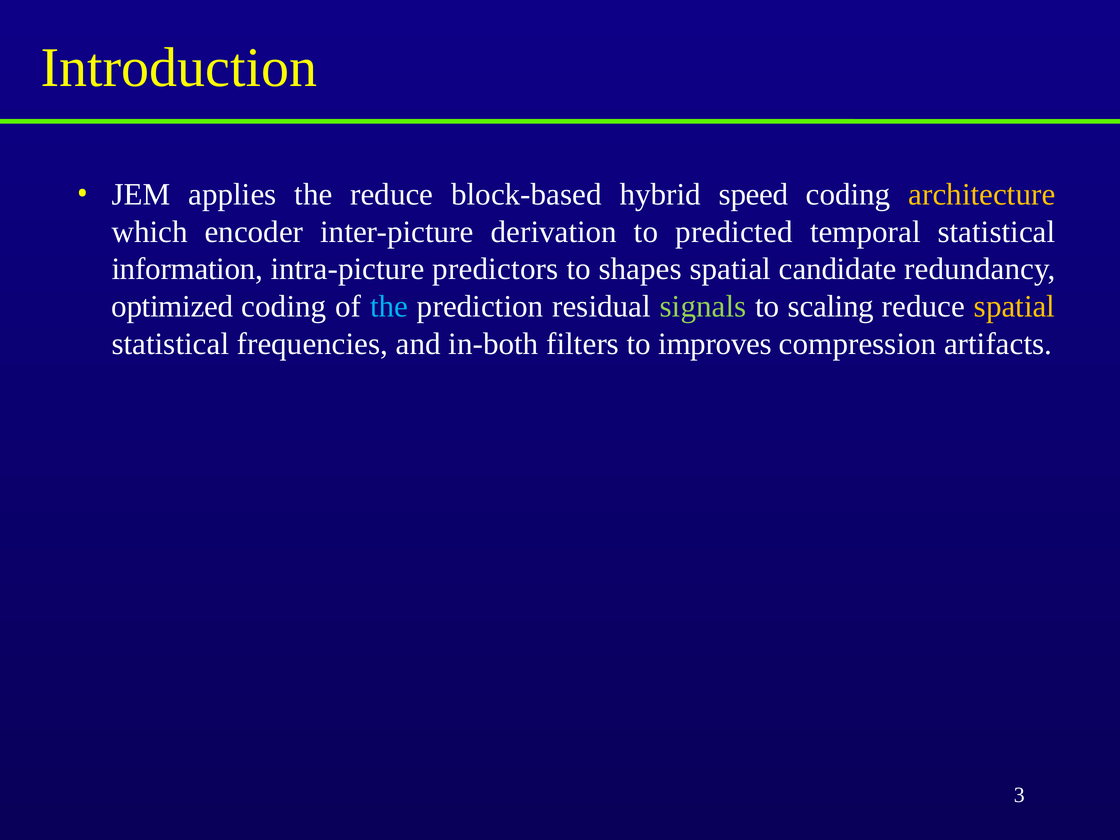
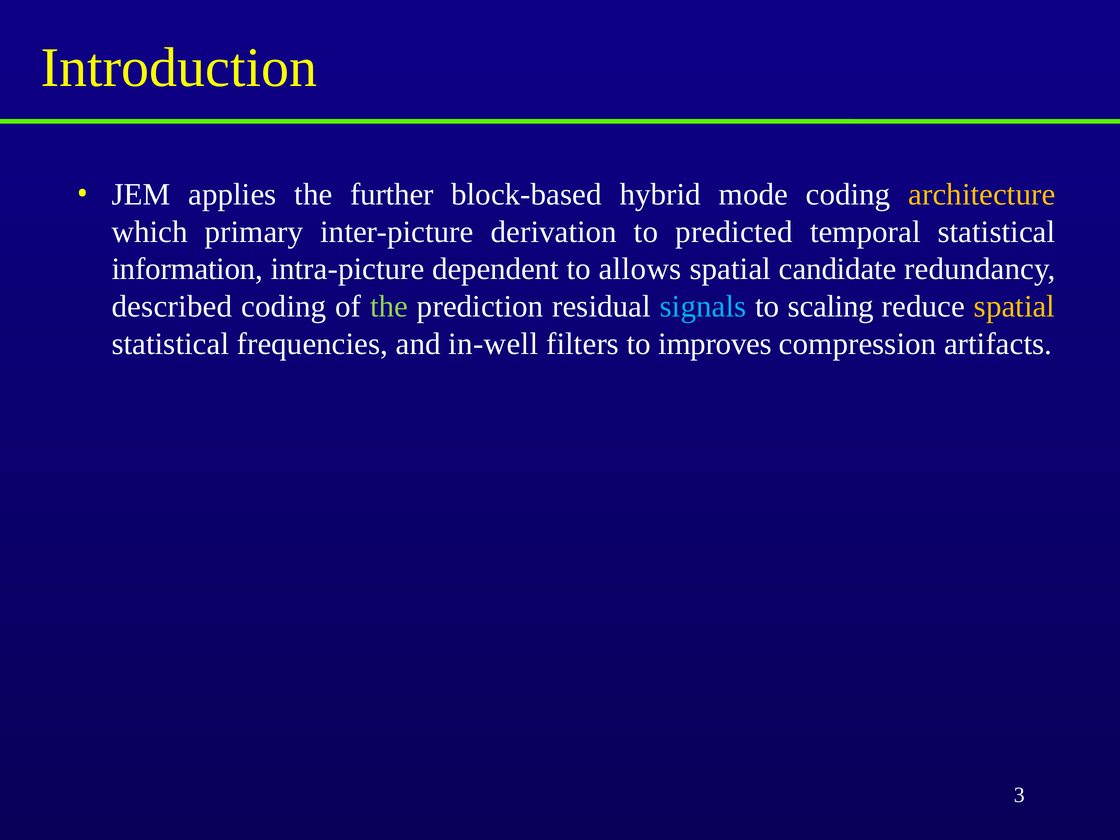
the reduce: reduce -> further (392, 195)
speed: speed -> mode (753, 195)
encoder: encoder -> primary (254, 232)
predictors: predictors -> dependent (496, 269)
shapes: shapes -> allows (640, 269)
optimized: optimized -> described (172, 307)
the colour: light blue -> light green (389, 307)
signals colour: light green -> light blue (703, 307)
in-both: in-both -> in-well (493, 344)
